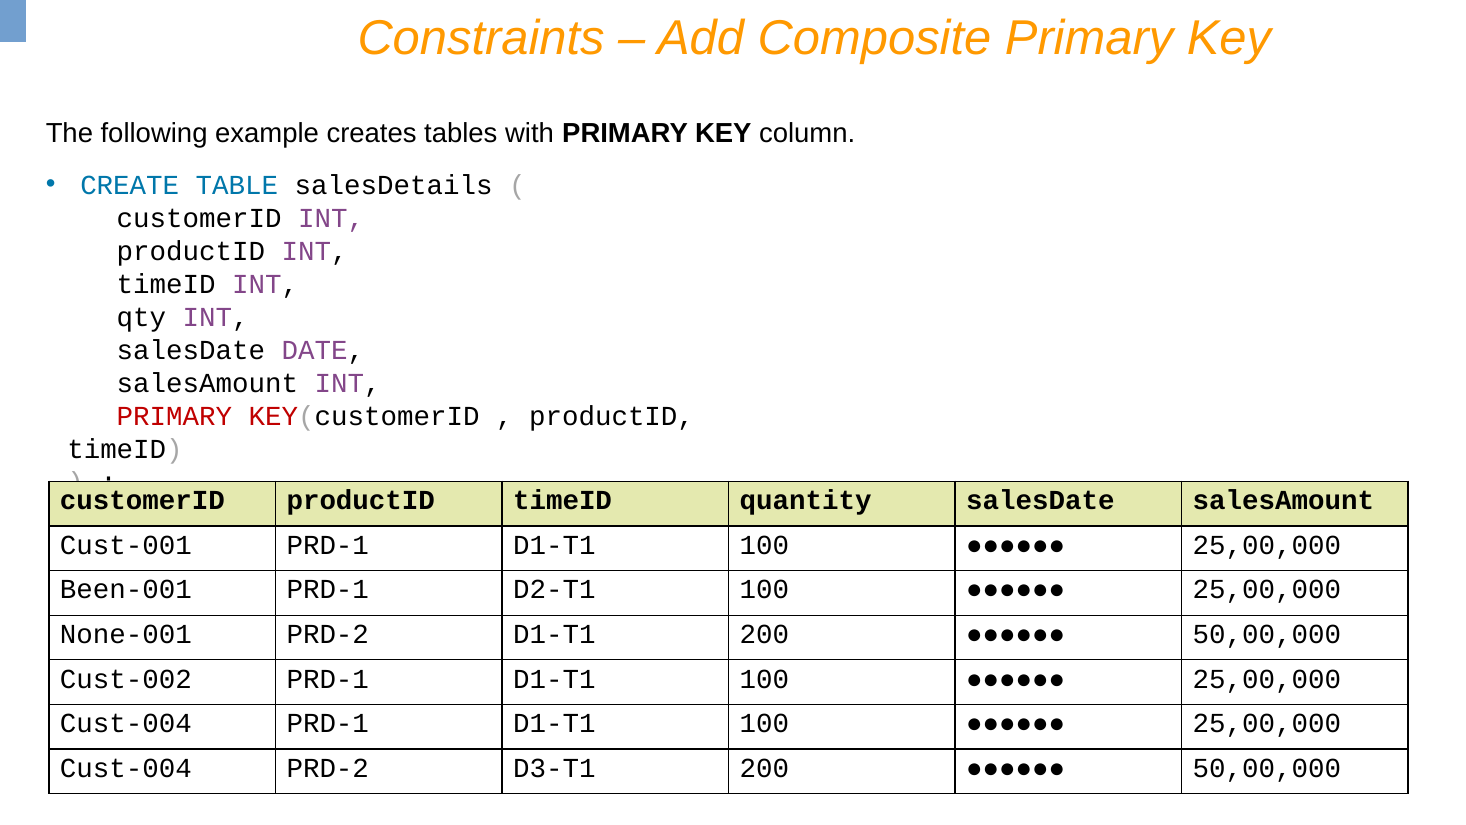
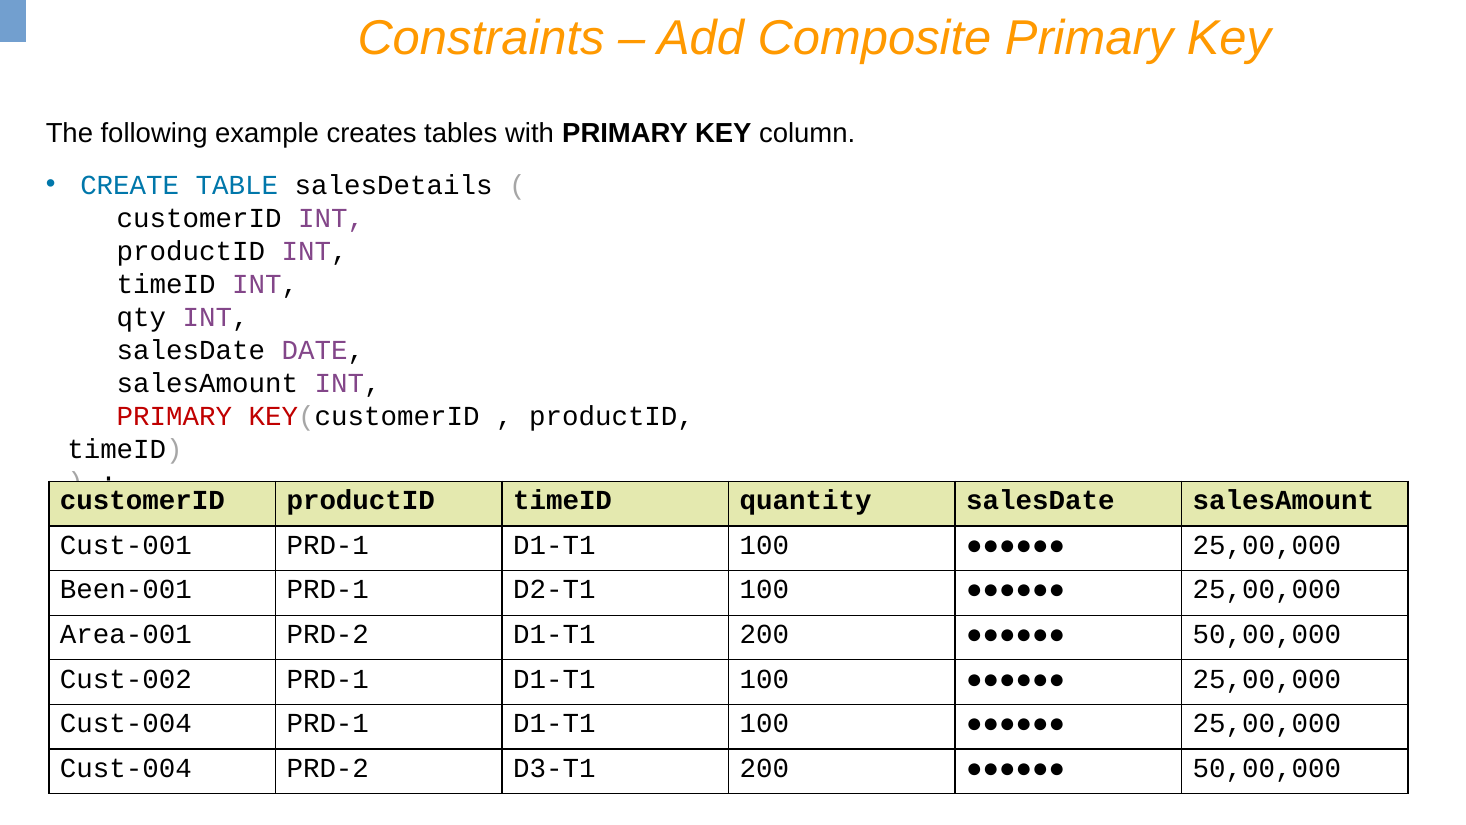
None-001: None-001 -> Area-001 (126, 634)
